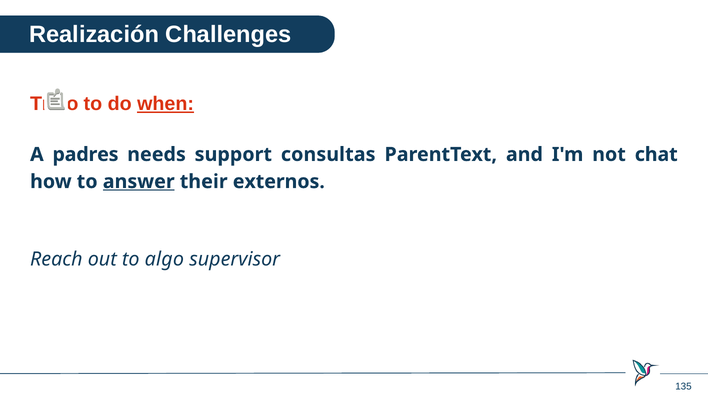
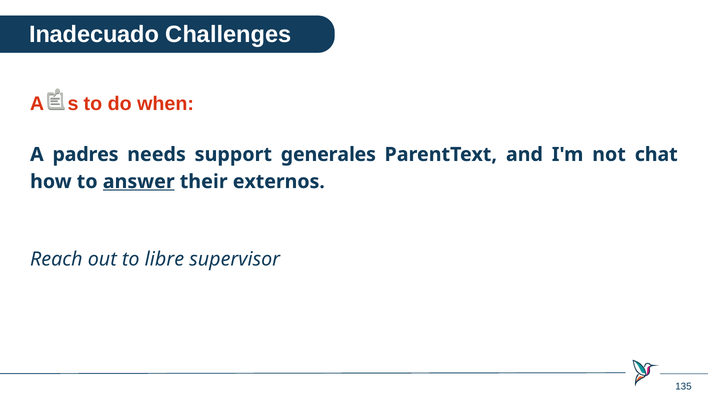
Realización: Realización -> Inadecuado (94, 35)
Trato: Trato -> Años (54, 104)
when underline: present -> none (166, 104)
consultas: consultas -> generales (328, 155)
algo: algo -> libre (164, 260)
